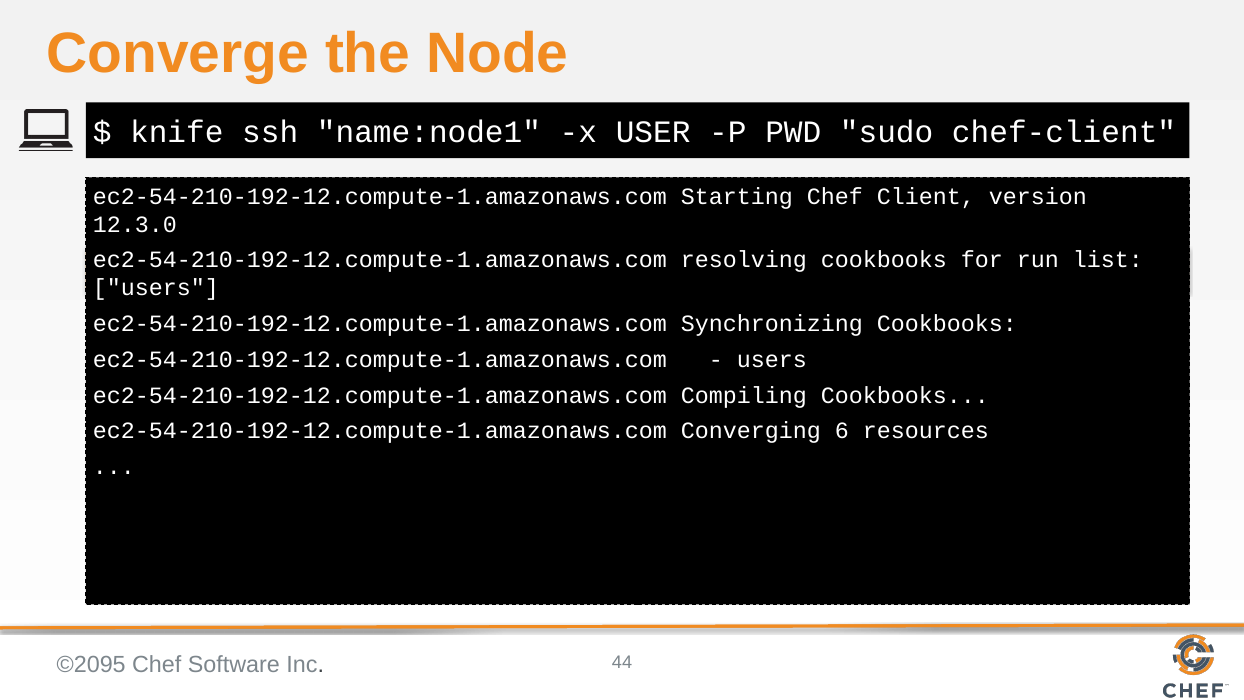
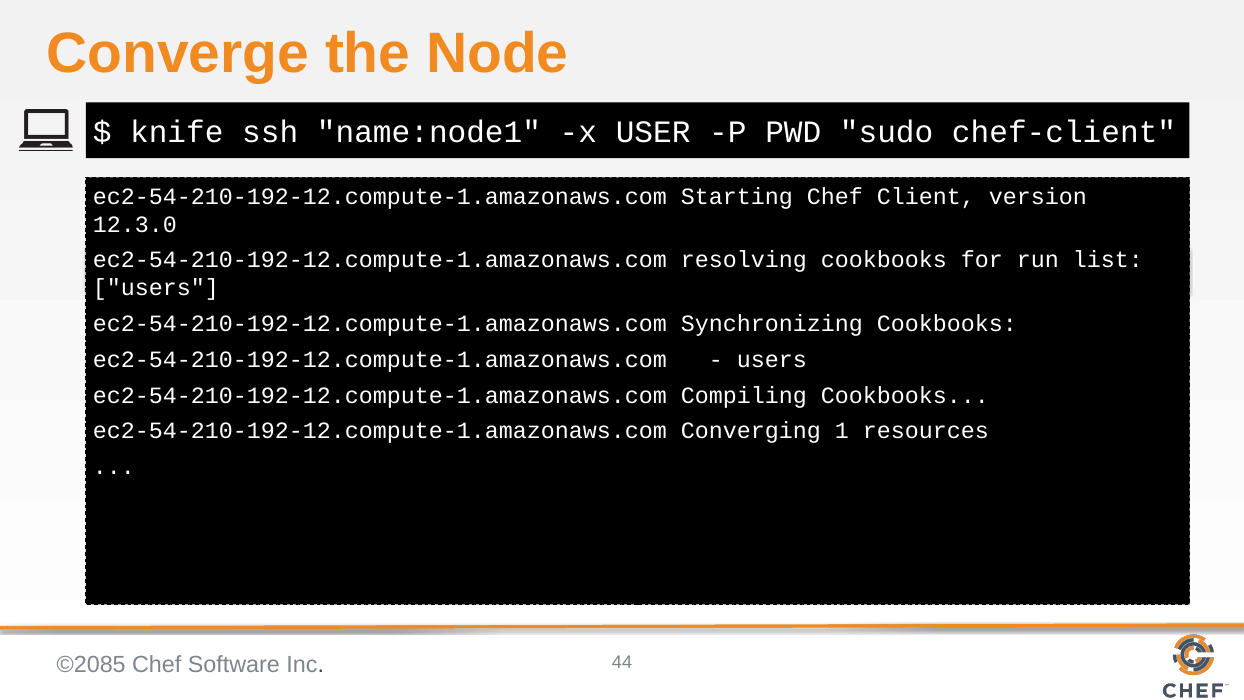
6: 6 -> 1 (842, 431)
©2095: ©2095 -> ©2085 (91, 665)
